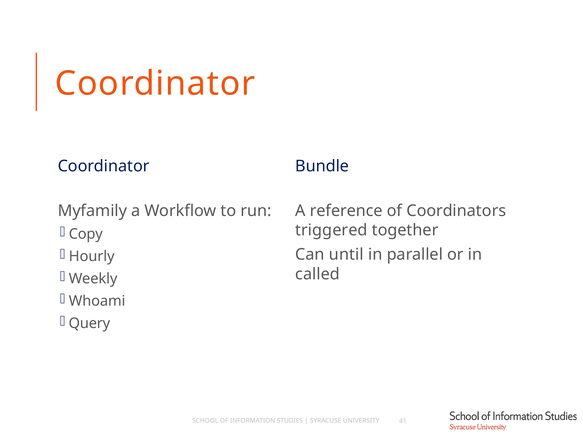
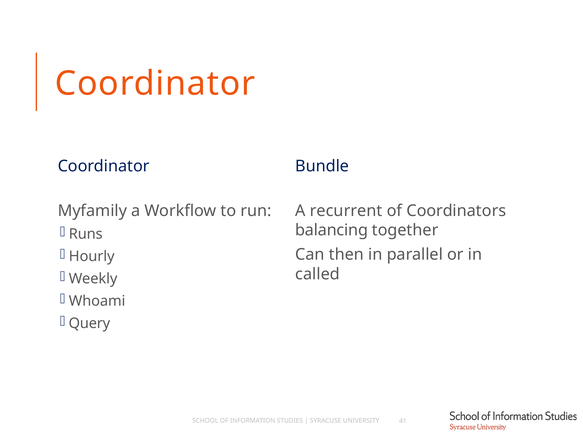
reference: reference -> recurrent (346, 211)
triggered: triggered -> balancing (332, 230)
Copy: Copy -> Runs (86, 234)
until: until -> then (346, 255)
